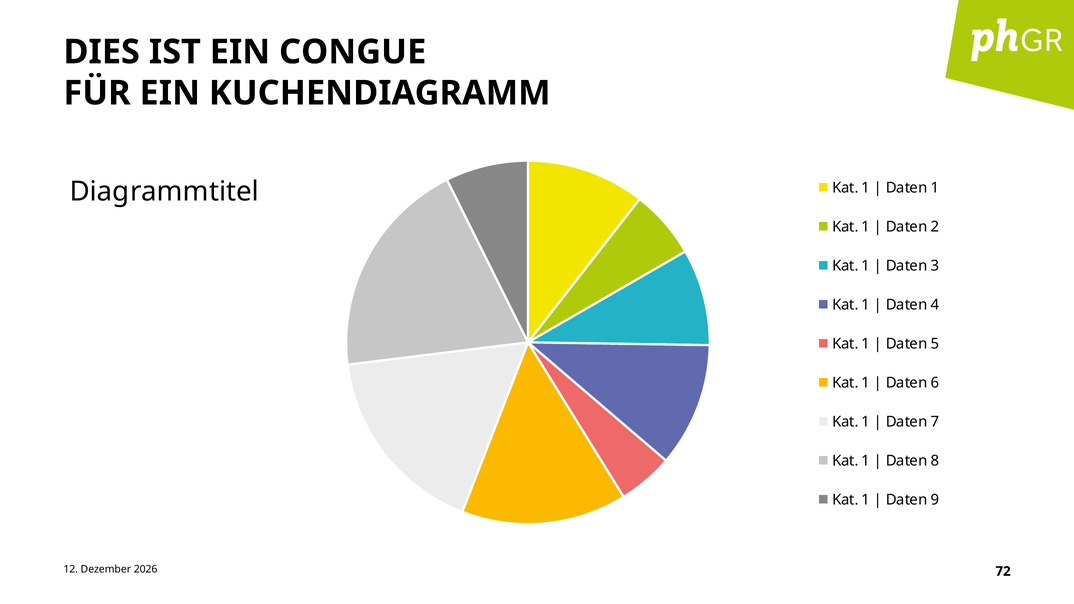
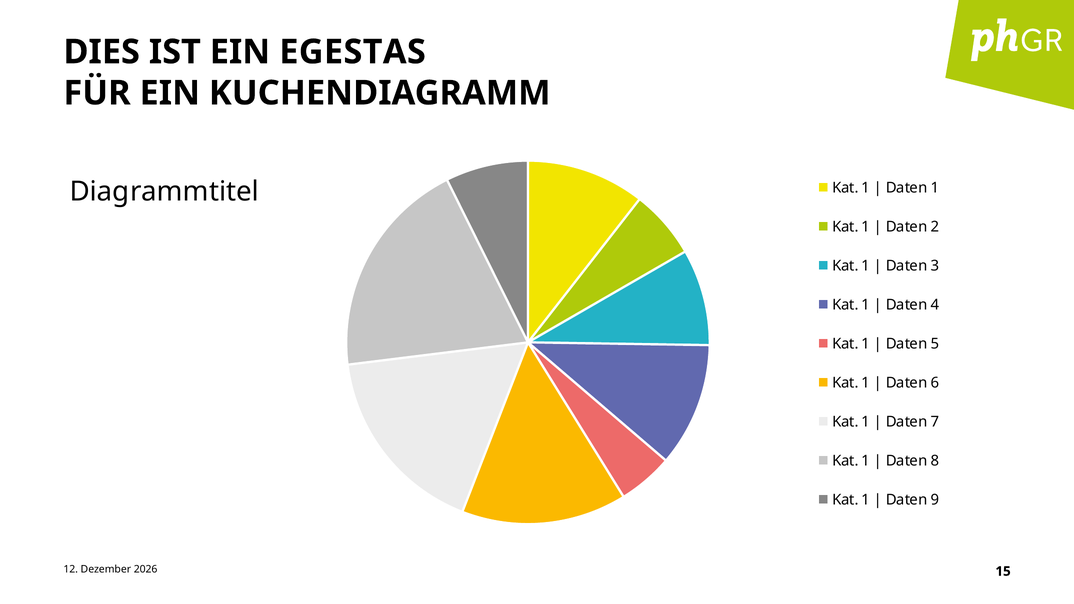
CONGUE: CONGUE -> EGESTAS (353, 52)
72: 72 -> 15 (1003, 571)
